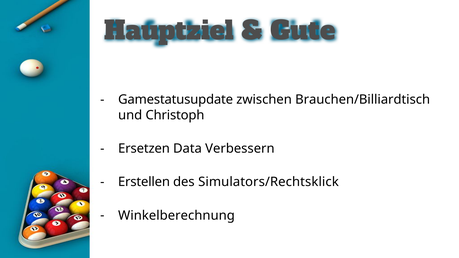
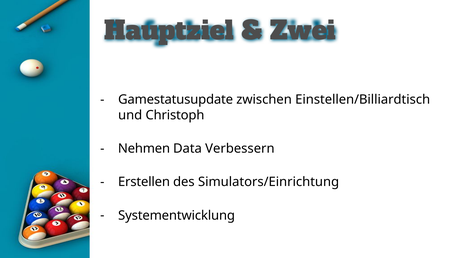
Gute: Gute -> Zwei (303, 31)
Brauchen/Billiardtisch: Brauchen/Billiardtisch -> Einstellen/Billiardtisch (363, 100)
Ersetzen: Ersetzen -> Nehmen (144, 149)
Simulators/Rechtsklick: Simulators/Rechtsklick -> Simulators/Einrichtung (269, 182)
Winkelberechnung: Winkelberechnung -> Systementwicklung (177, 216)
